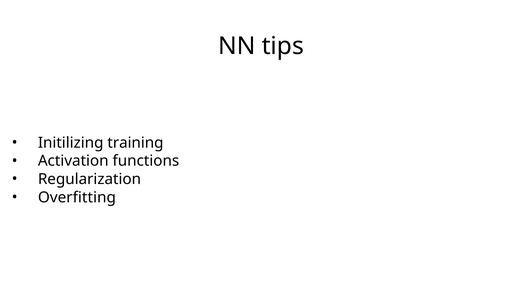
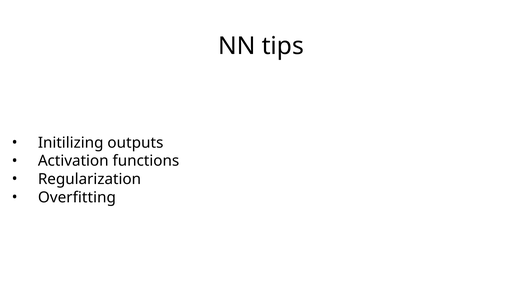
training: training -> outputs (135, 143)
